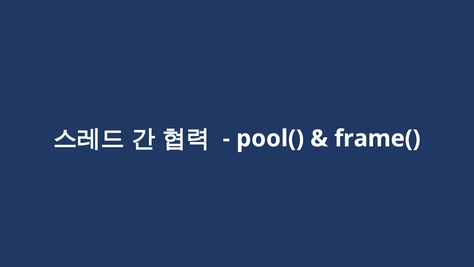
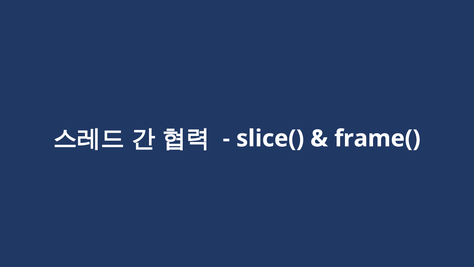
pool(: pool( -> slice( (270, 138)
